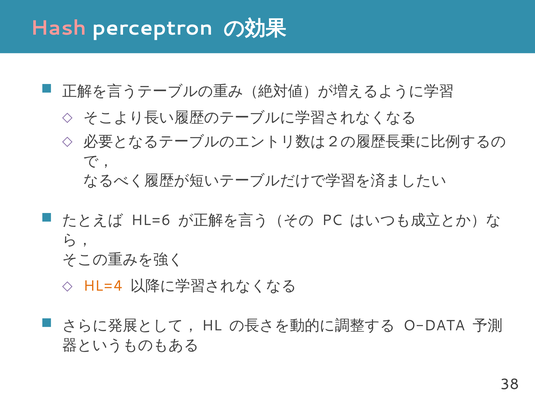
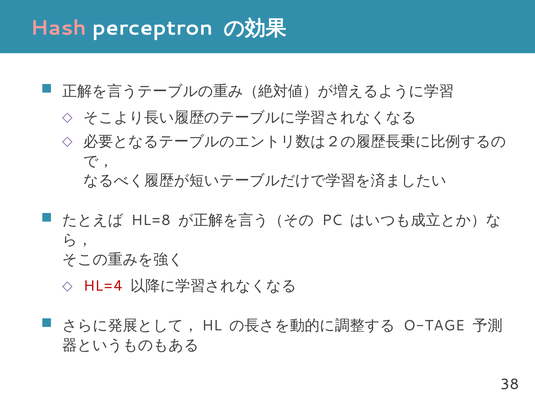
HL=6: HL=6 -> HL=8 (151, 221)
HL=4 colour: orange -> red (103, 286)
O-DATA: O-DATA -> O-TAGE (434, 326)
